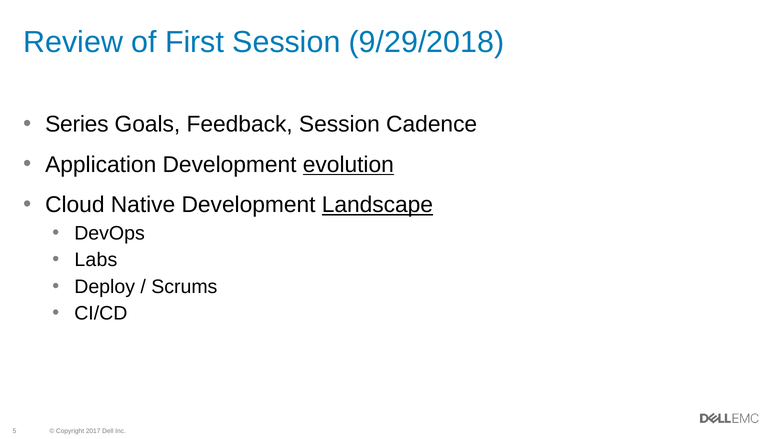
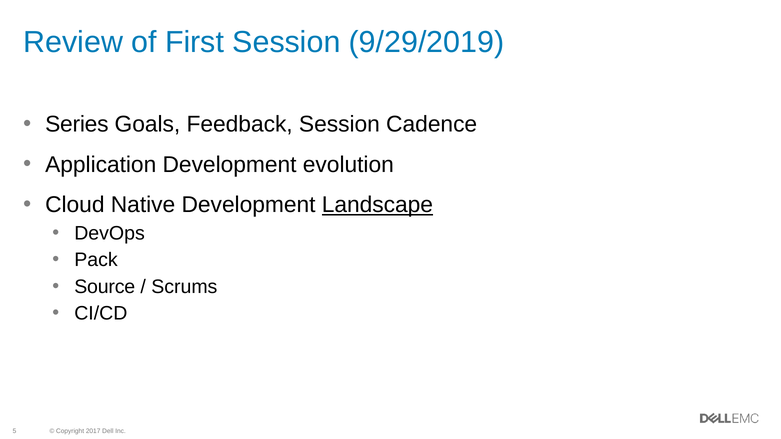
9/29/2018: 9/29/2018 -> 9/29/2019 (427, 42)
evolution underline: present -> none (348, 165)
Labs: Labs -> Pack (96, 260)
Deploy: Deploy -> Source (105, 287)
